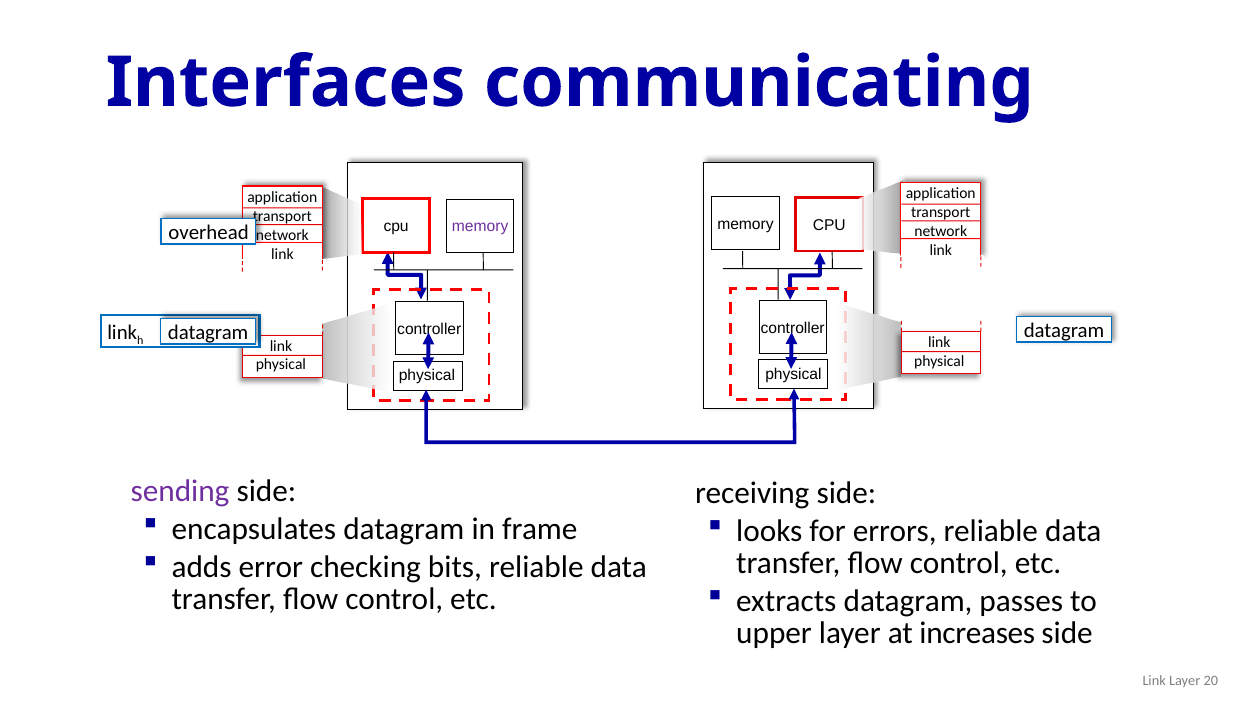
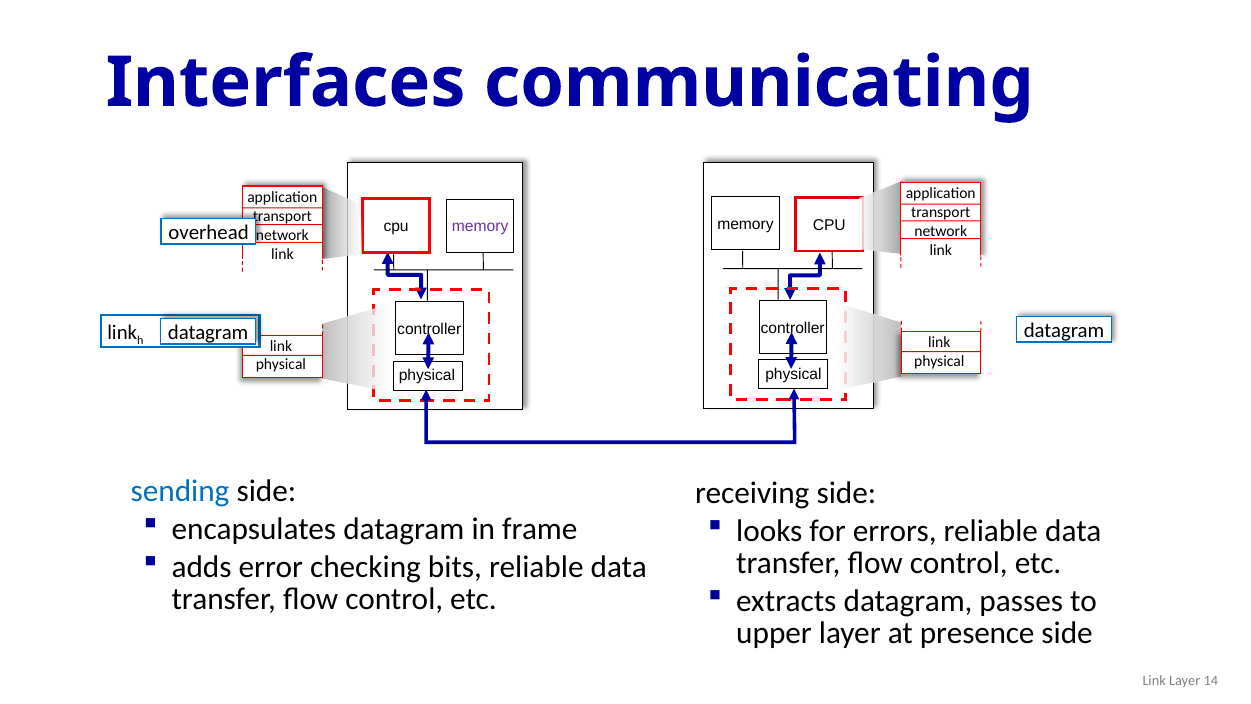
sending colour: purple -> blue (180, 491)
increases: increases -> presence (977, 633)
20: 20 -> 14 (1211, 681)
